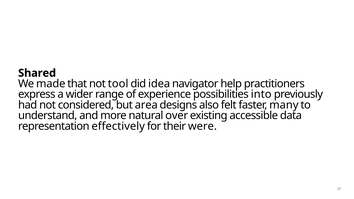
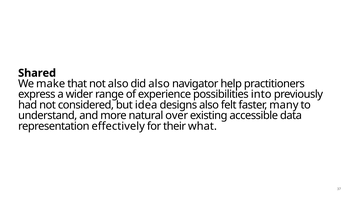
made: made -> make (51, 84)
not tool: tool -> also (118, 84)
did idea: idea -> also (159, 84)
area: area -> idea (146, 105)
were: were -> what (202, 126)
